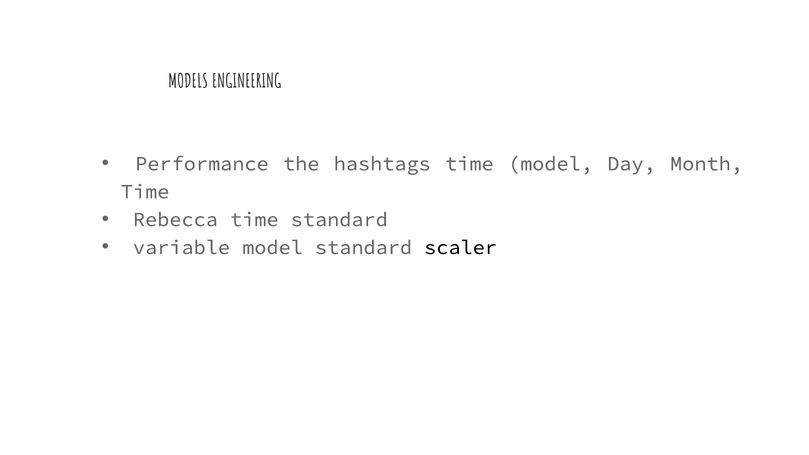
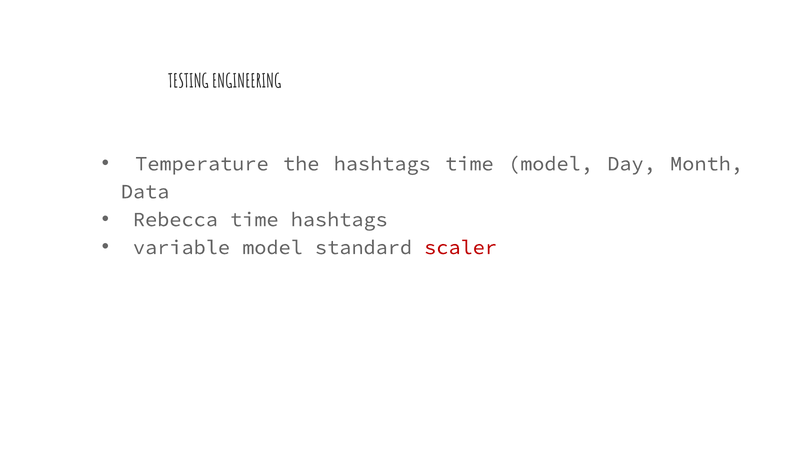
MODELS: MODELS -> TESTING (188, 81)
Performance: Performance -> Temperature (202, 164)
Time: Time -> Data (145, 192)
time standard: standard -> hashtags (339, 220)
scaler colour: black -> red (461, 247)
